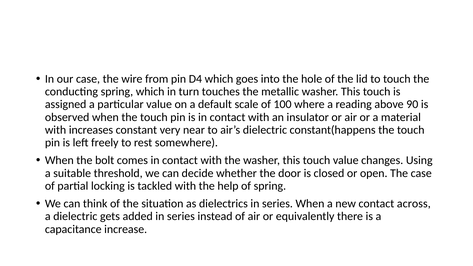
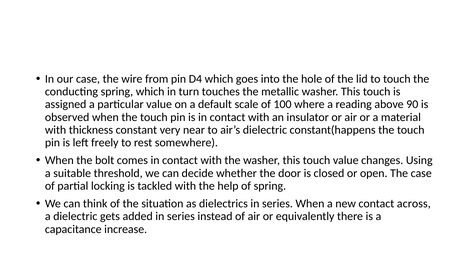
increases: increases -> thickness (91, 130)
